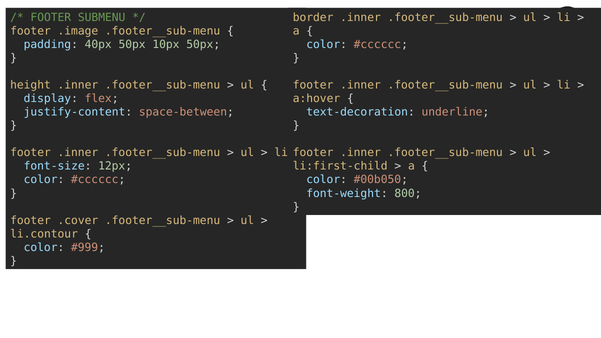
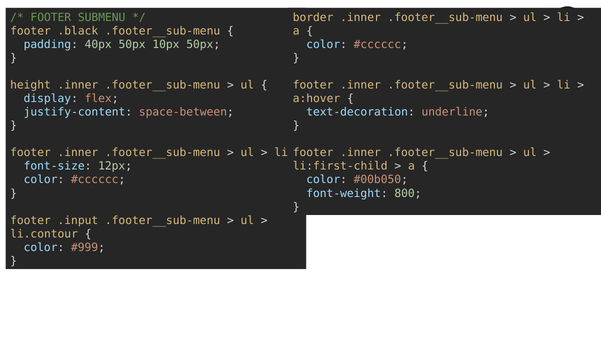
.image: .image -> .black (78, 31)
.cover: .cover -> .input (78, 220)
